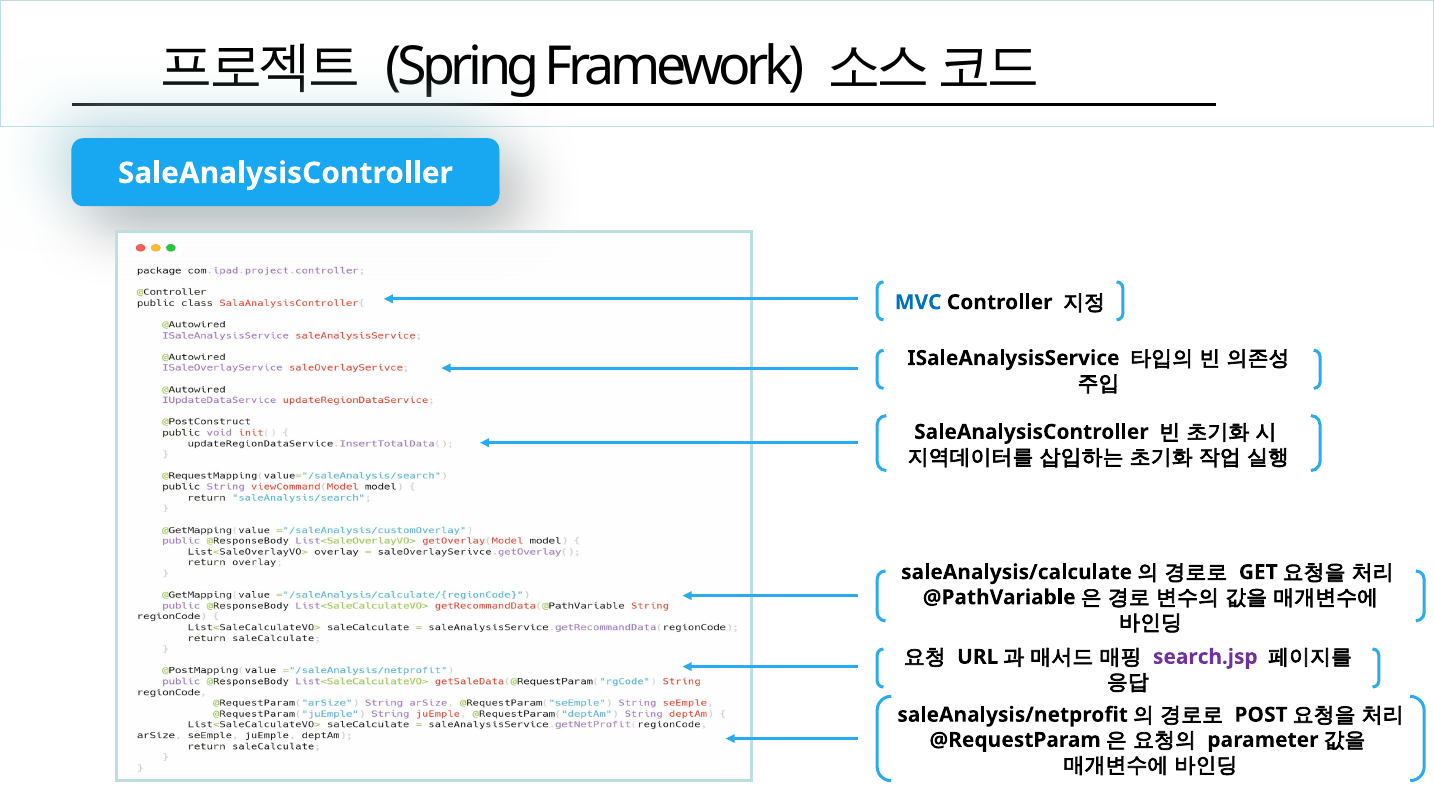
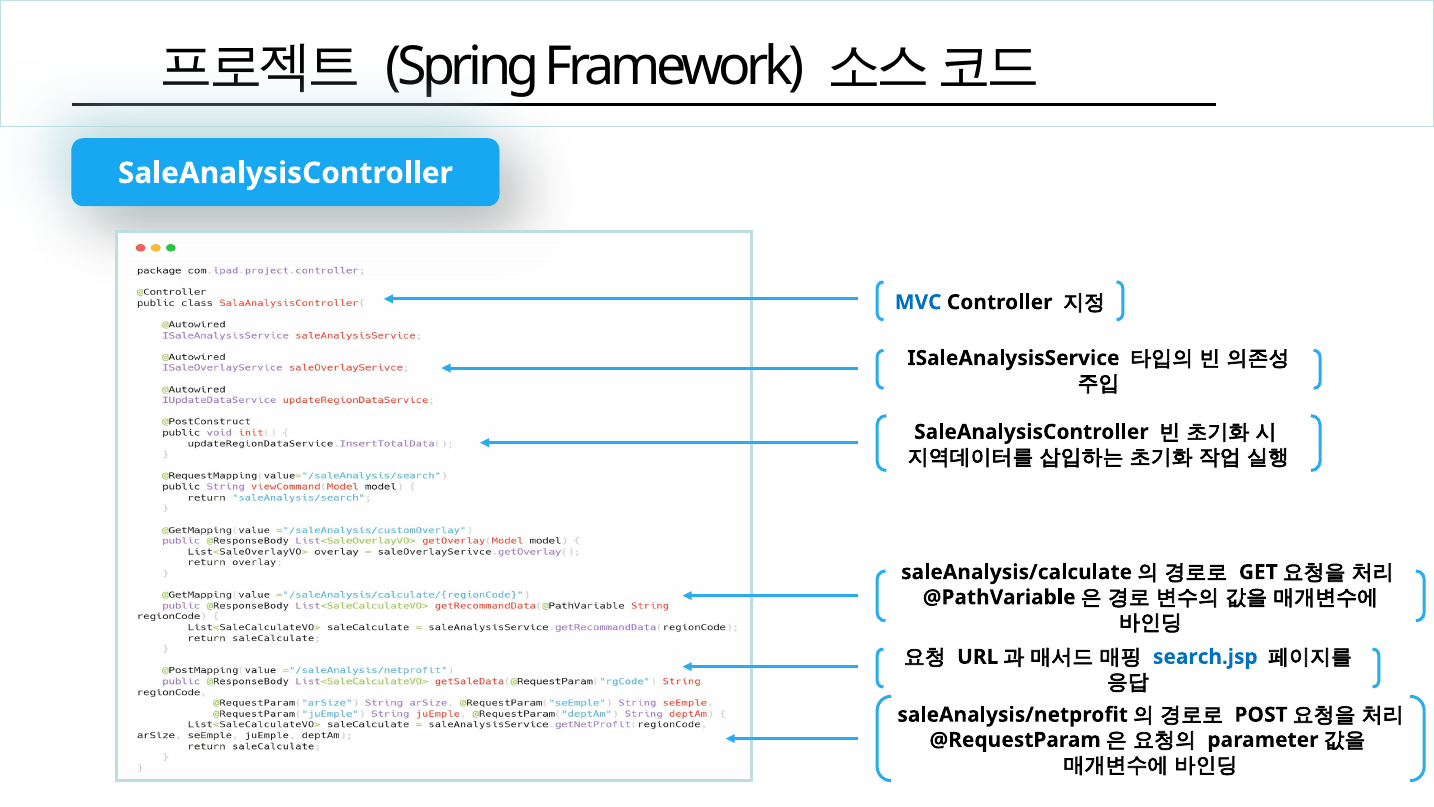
search.jsp colour: purple -> blue (1205, 657)
